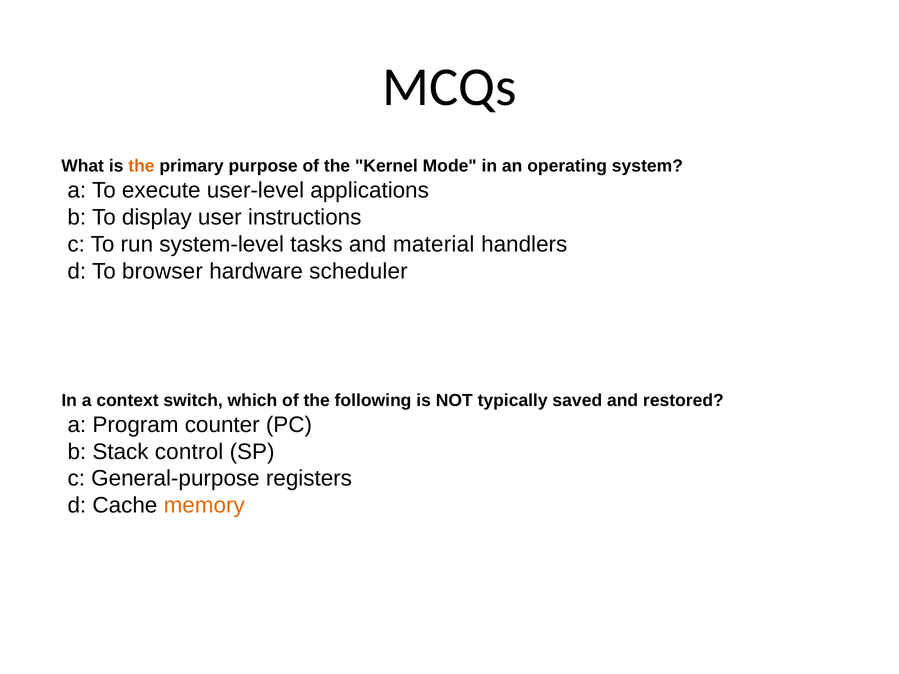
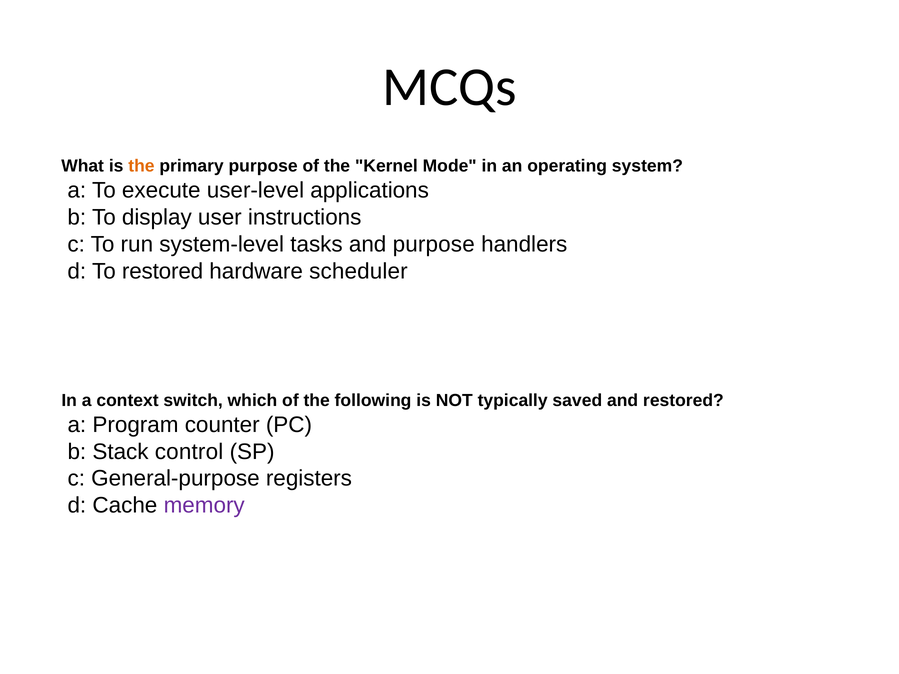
and material: material -> purpose (434, 244)
To browser: browser -> restored (163, 271)
memory colour: orange -> purple (204, 506)
